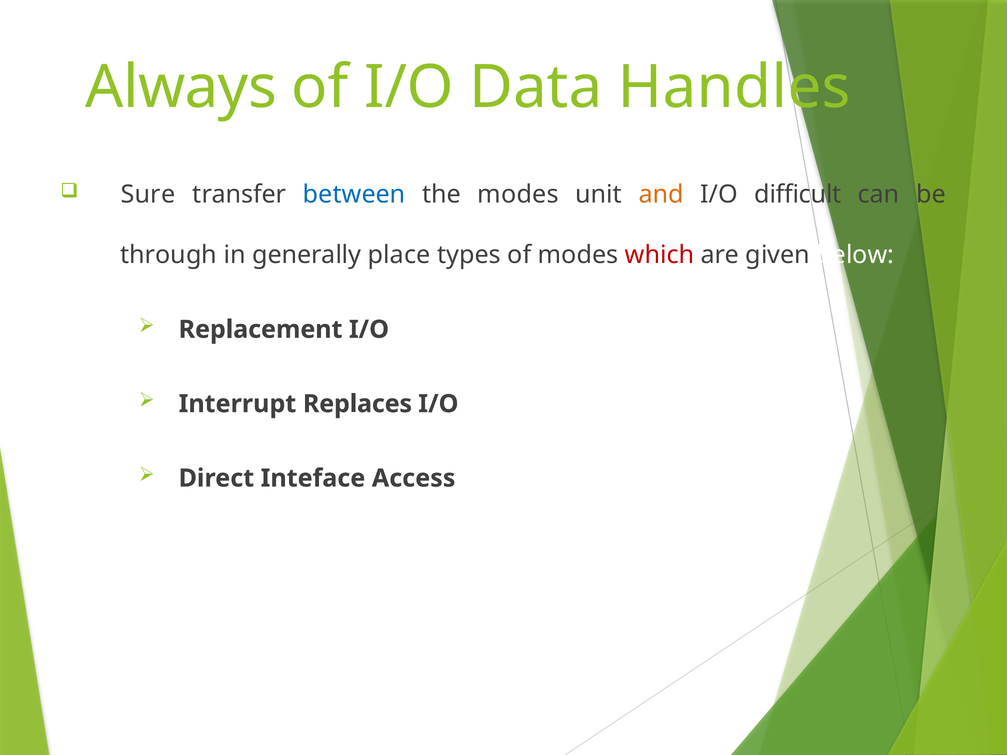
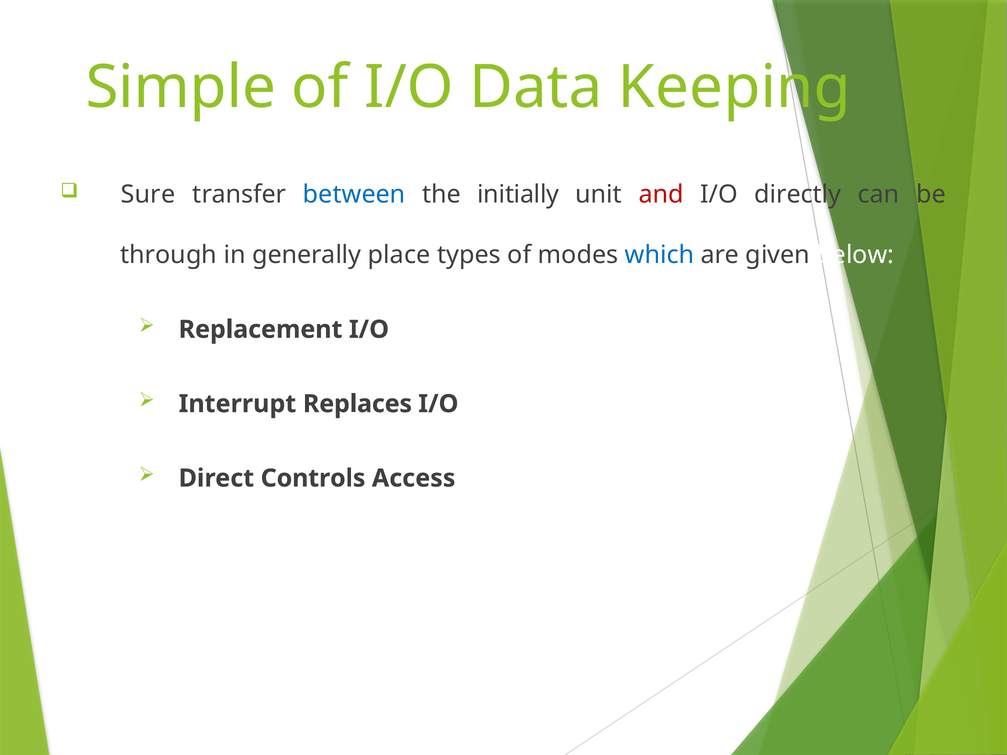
Always: Always -> Simple (181, 87)
Handles: Handles -> Keeping (734, 87)
the modes: modes -> initially (518, 195)
and colour: orange -> red (661, 195)
difficult: difficult -> directly (798, 195)
which colour: red -> blue (660, 255)
Inteface: Inteface -> Controls (313, 478)
